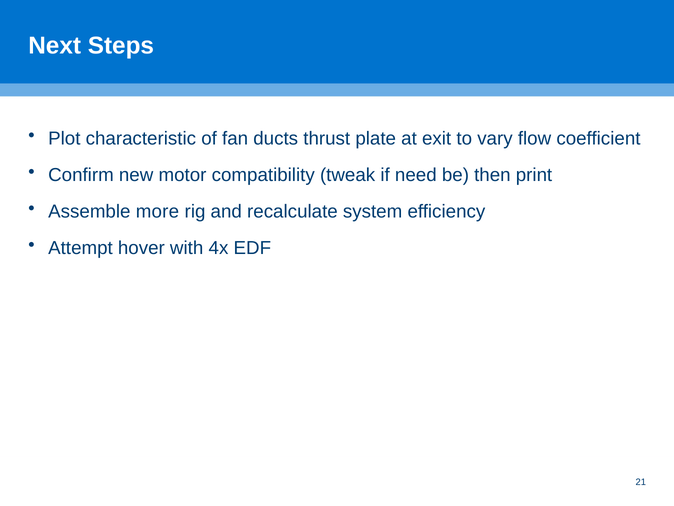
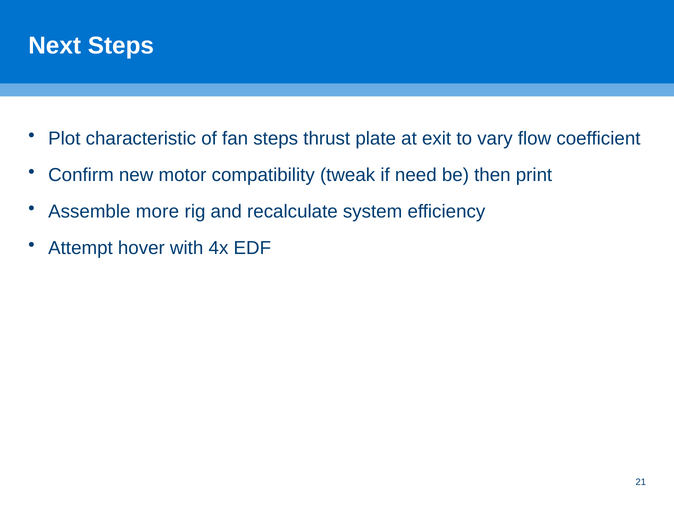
fan ducts: ducts -> steps (276, 138)
